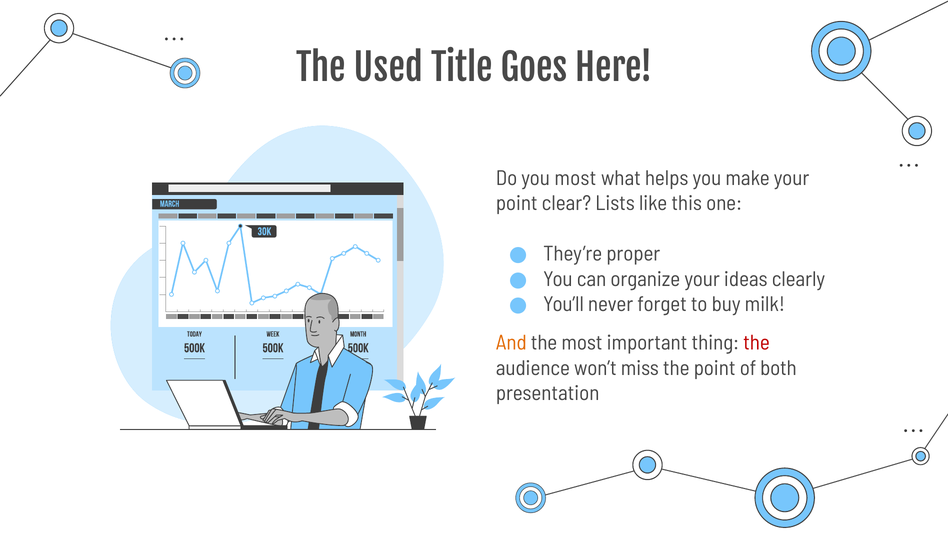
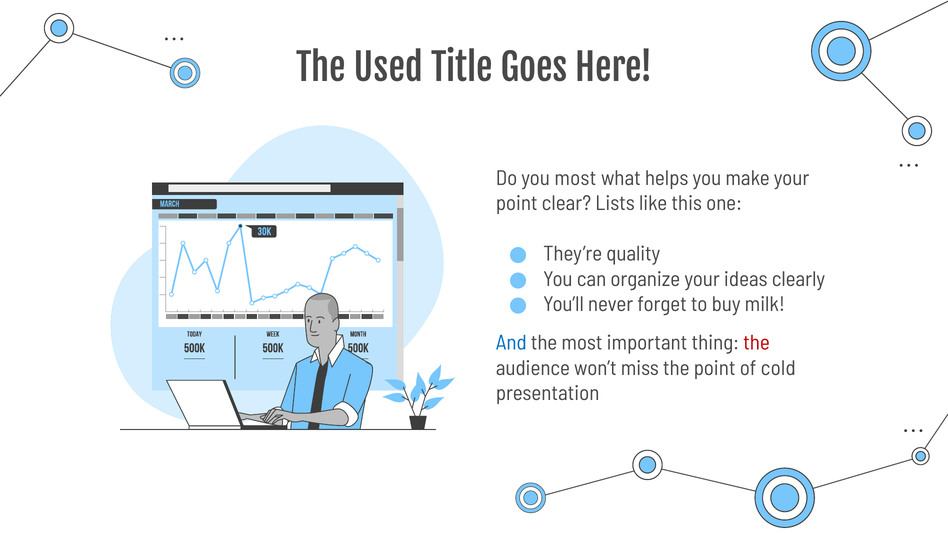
proper: proper -> quality (633, 254)
And colour: orange -> blue (511, 343)
both: both -> cold (778, 368)
